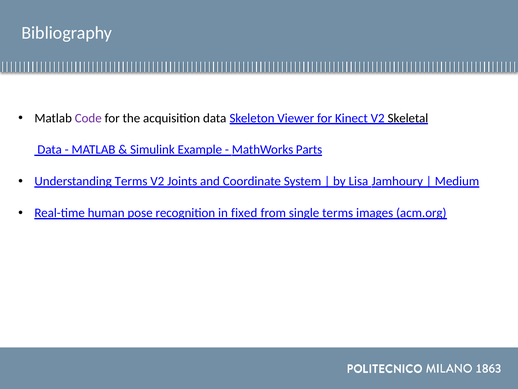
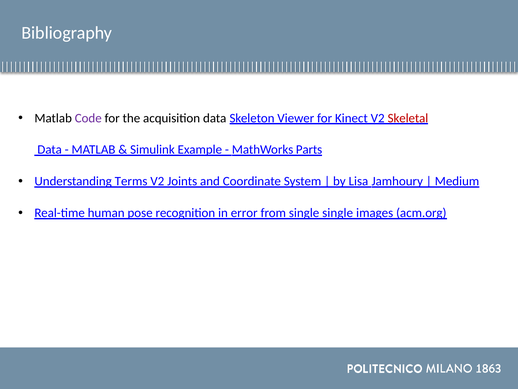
Skeletal colour: black -> red (408, 118)
fixed: fixed -> error (244, 213)
single terms: terms -> single (338, 213)
